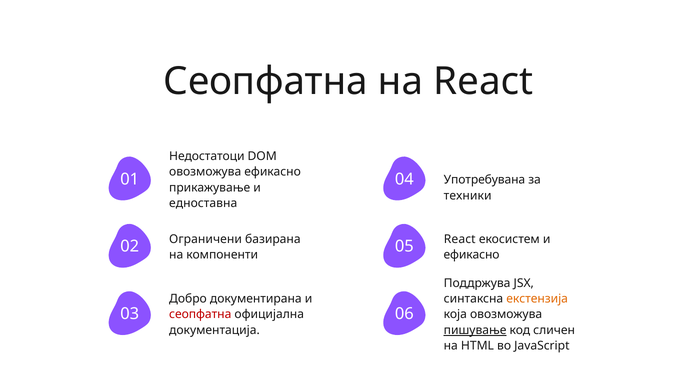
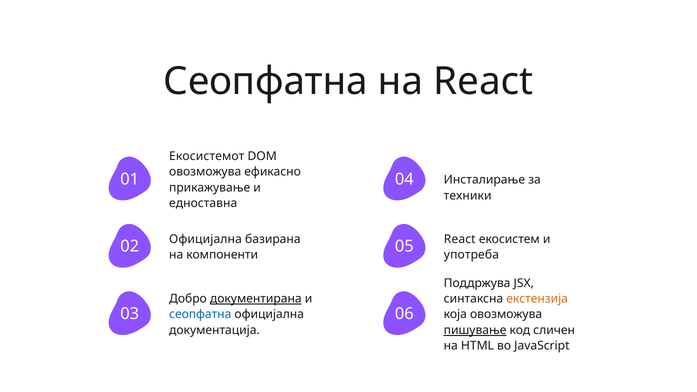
Недостатоци: Недостатоци -> Екосистемот (207, 156)
Употребувана: Употребувана -> Инсталирање (484, 180)
Ограничени: Ограничени -> Официјална (205, 239)
ефикасно: ефикасно -> употреба (471, 255)
документирана underline: none -> present (256, 299)
сеопфатна colour: red -> blue (200, 315)
